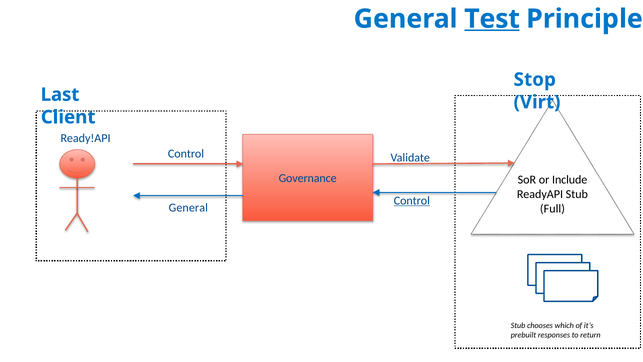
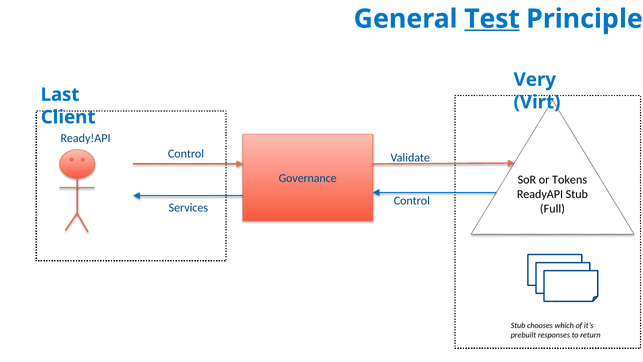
Stop: Stop -> Very (535, 80)
Include: Include -> Tokens (570, 180)
Control underline: present -> none (412, 200)
General: General -> Services (188, 208)
